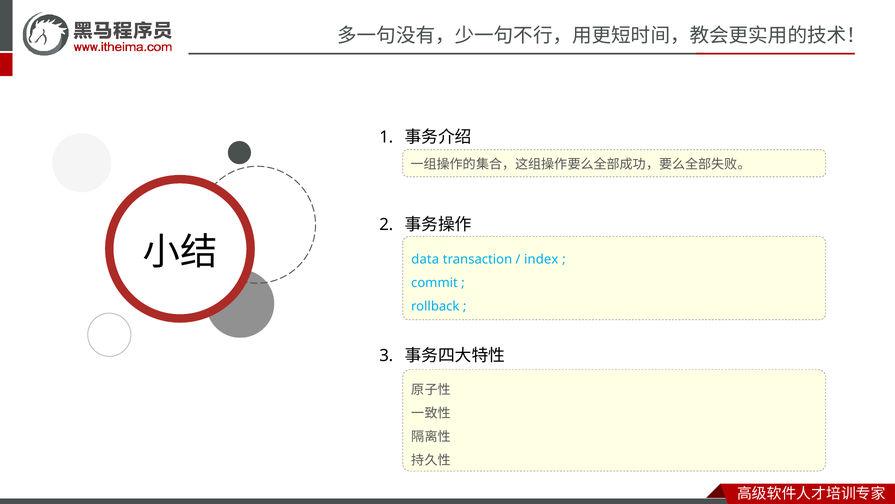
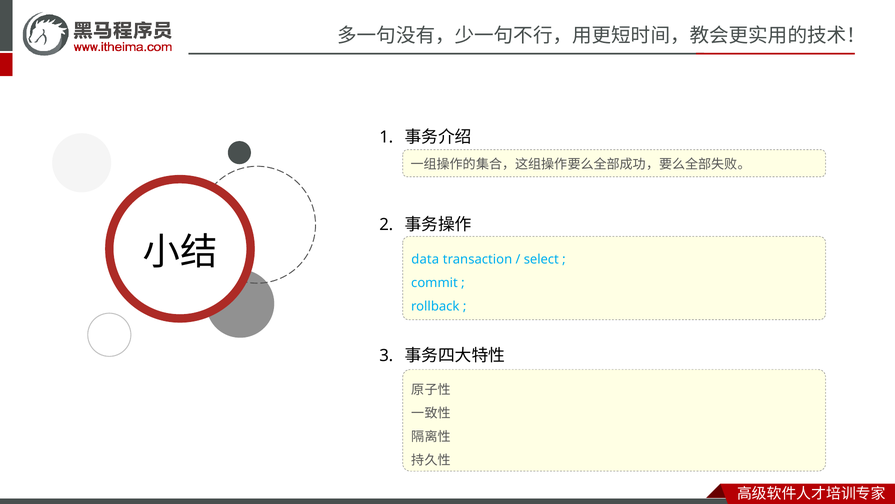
index: index -> select (541, 259)
